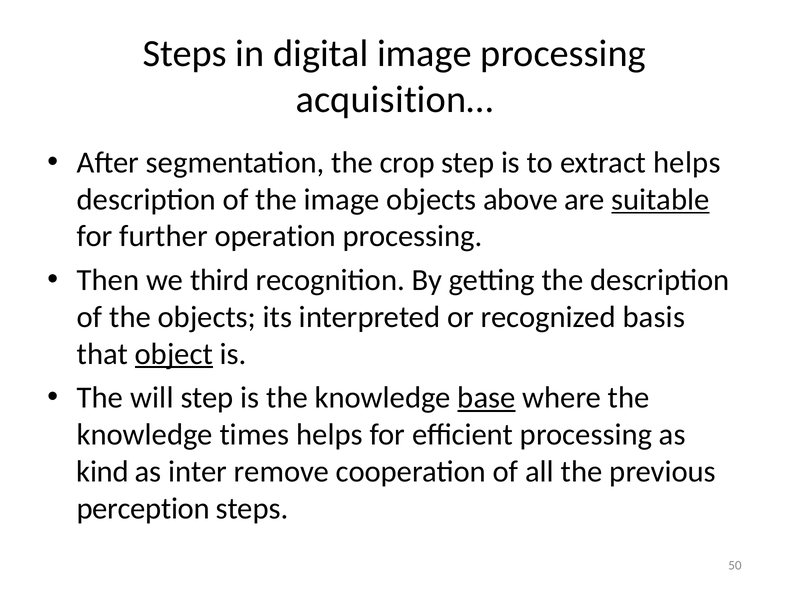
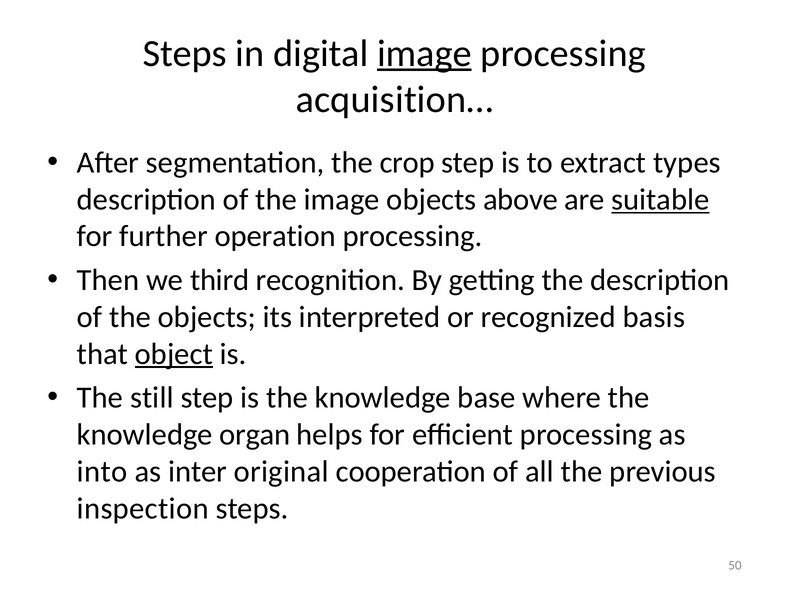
image underline: none -> present (424, 53)
extract helps: helps -> types (687, 163)
will: will -> still (152, 398)
base underline: present -> none (486, 398)
times: times -> organ (255, 435)
kind: kind -> into (102, 471)
remove: remove -> original (281, 471)
perception: perception -> inspection (143, 508)
